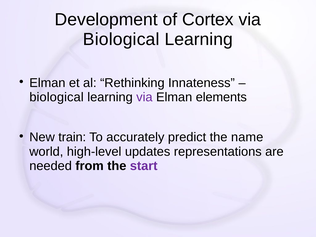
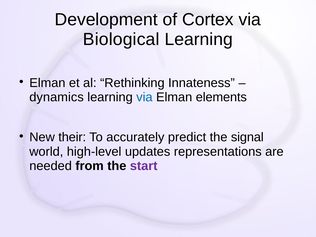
biological: biological -> dynamics (57, 97)
via colour: purple -> blue (144, 97)
train: train -> their (72, 137)
name: name -> signal (247, 137)
